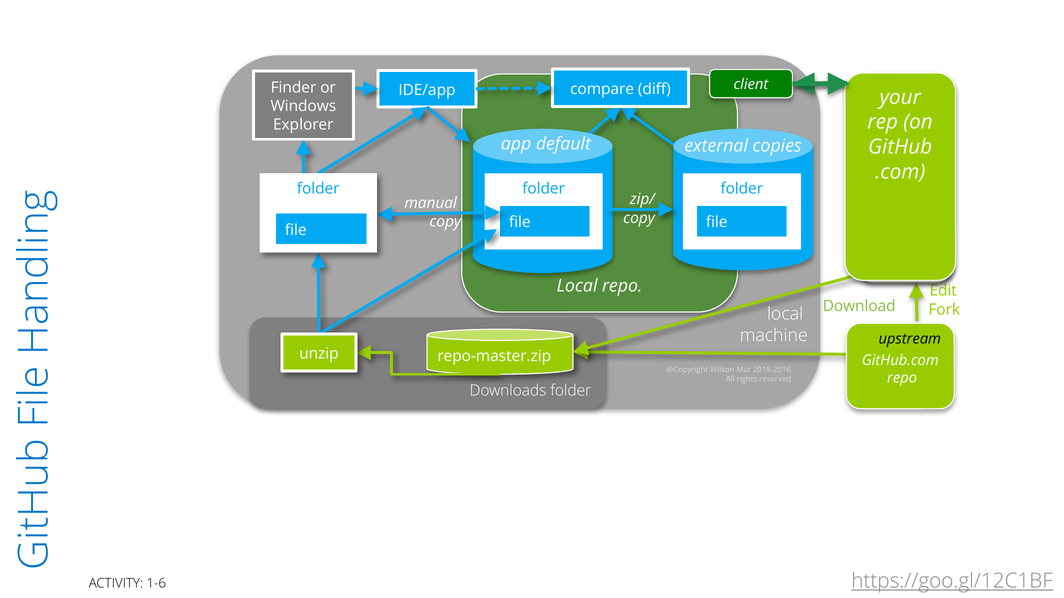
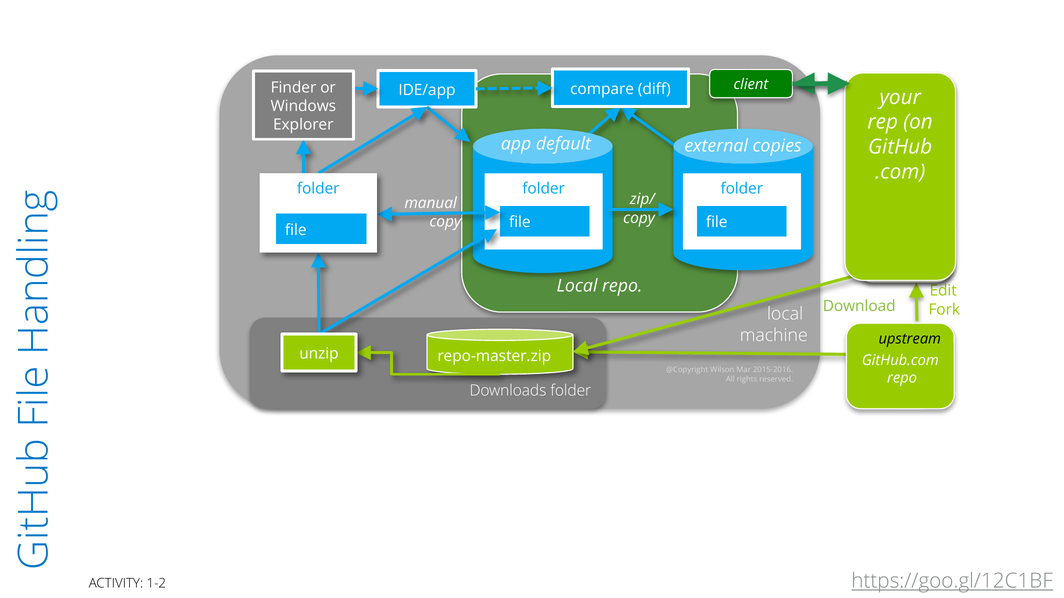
1-6: 1-6 -> 1-2 (156, 584)
